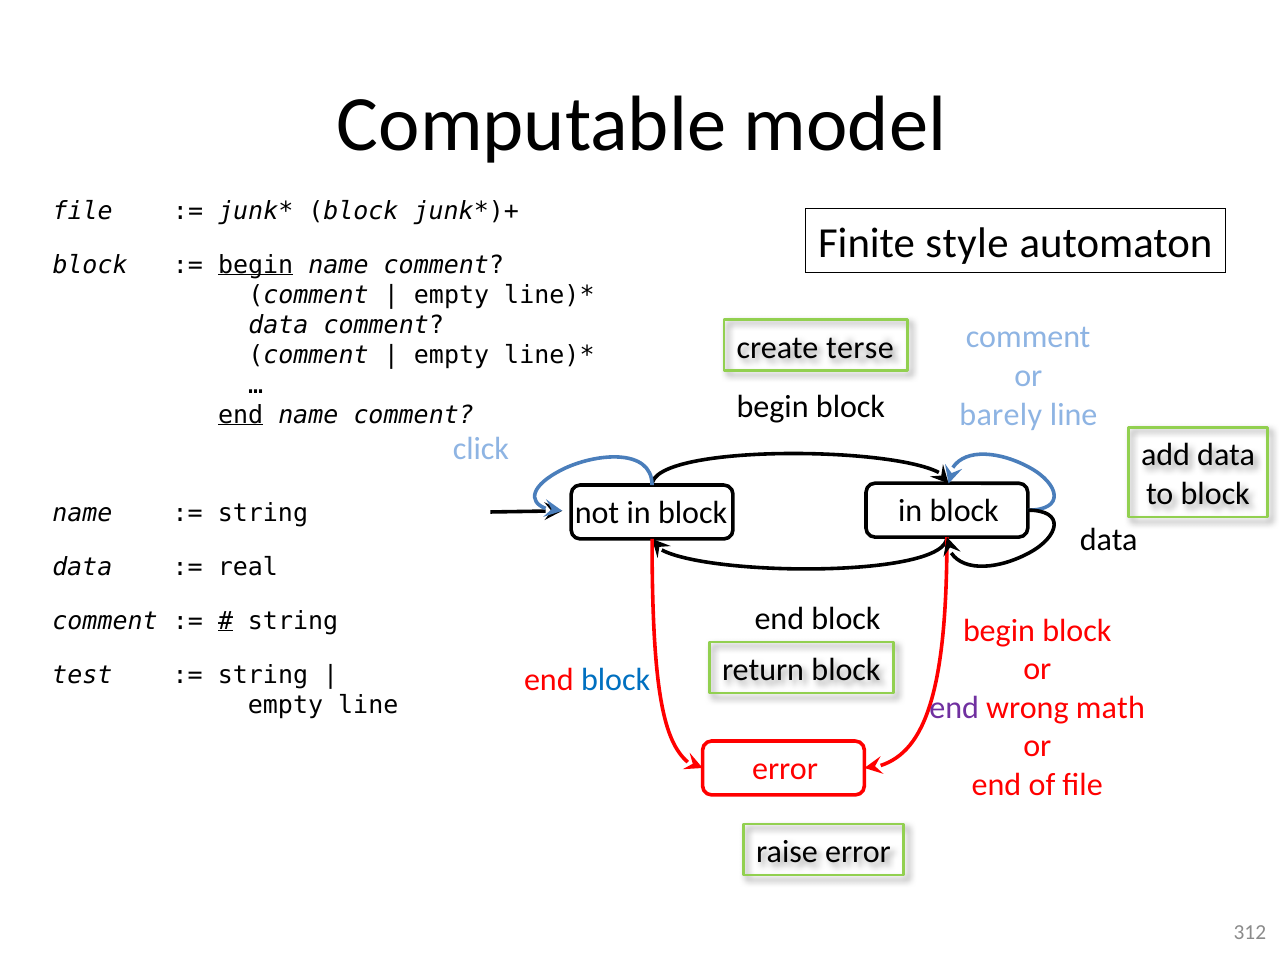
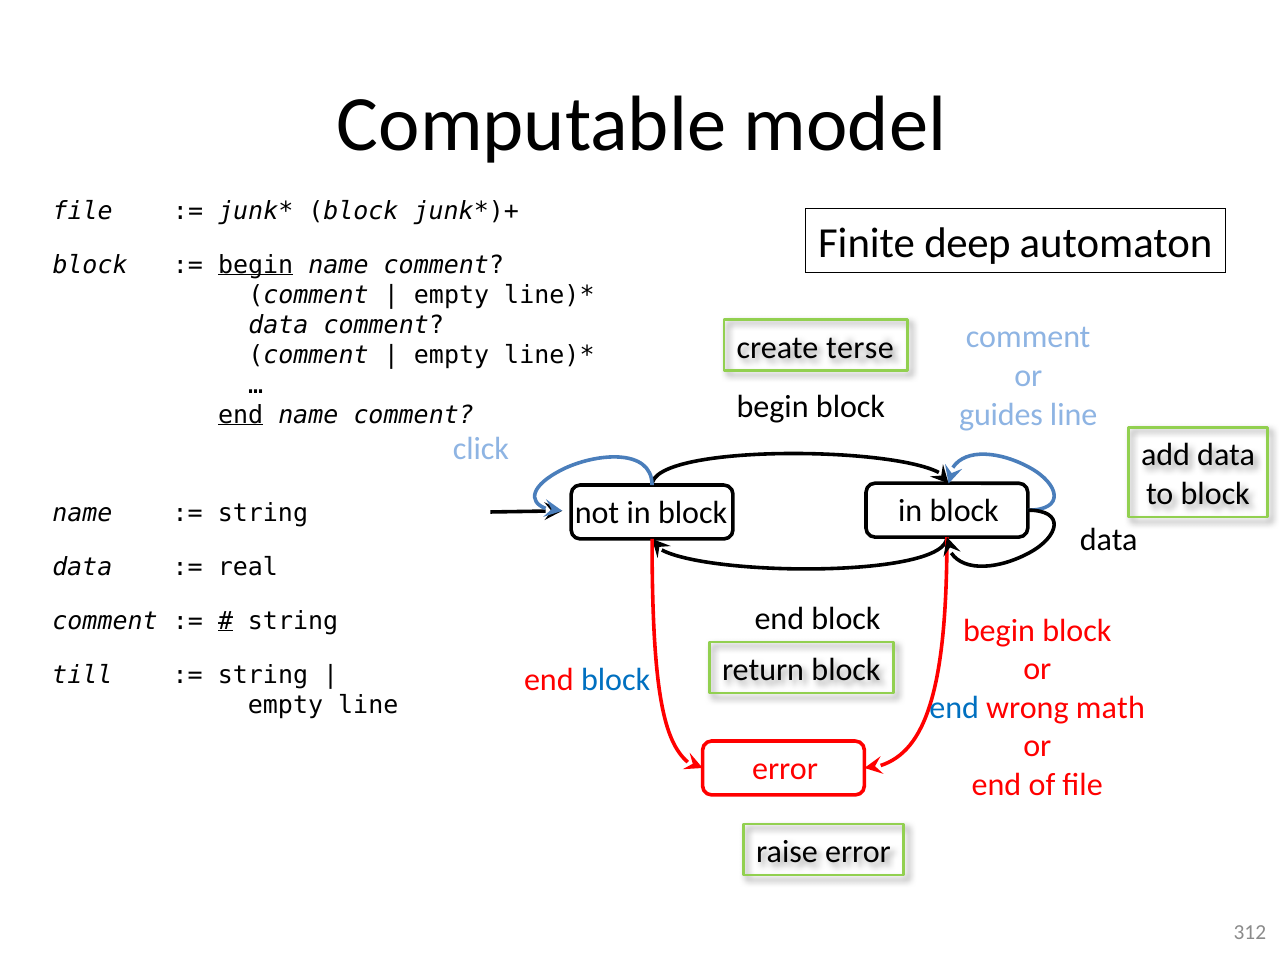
style: style -> deep (968, 243)
barely: barely -> guides (1001, 414)
test: test -> till (82, 675)
end colour: purple -> blue (954, 708)
